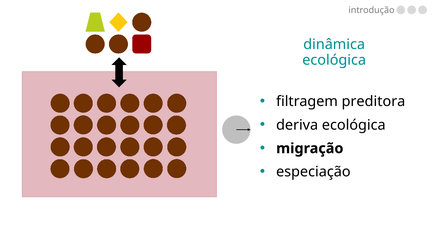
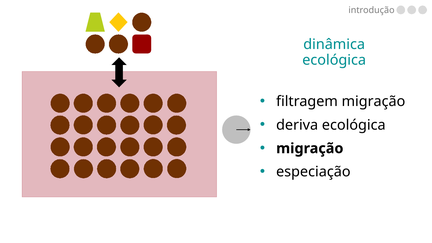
filtragem preditora: preditora -> migração (373, 102)
